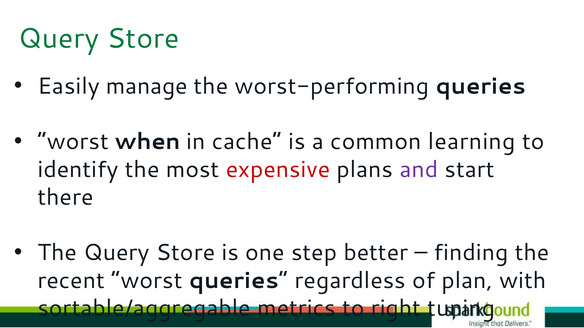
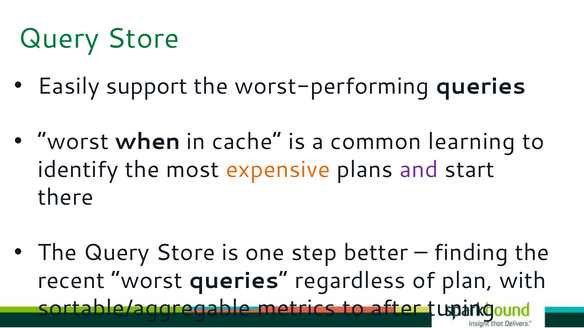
manage: manage -> support (147, 86)
expensive colour: red -> orange (278, 170)
right: right -> after (396, 309)
